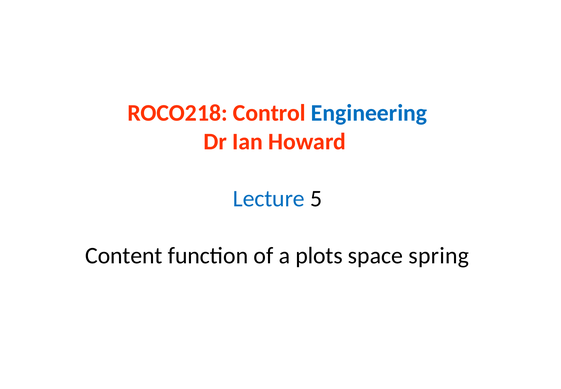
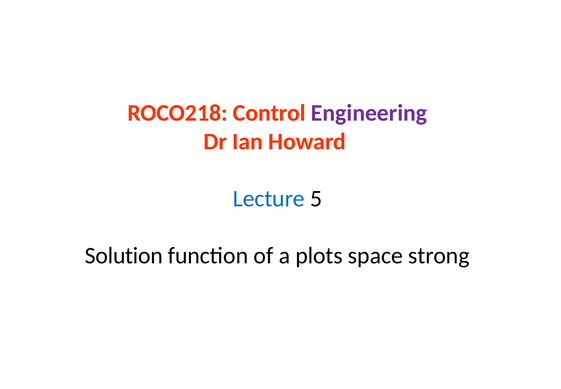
Engineering colour: blue -> purple (369, 113)
Content: Content -> Solution (124, 255)
spring: spring -> strong (439, 255)
